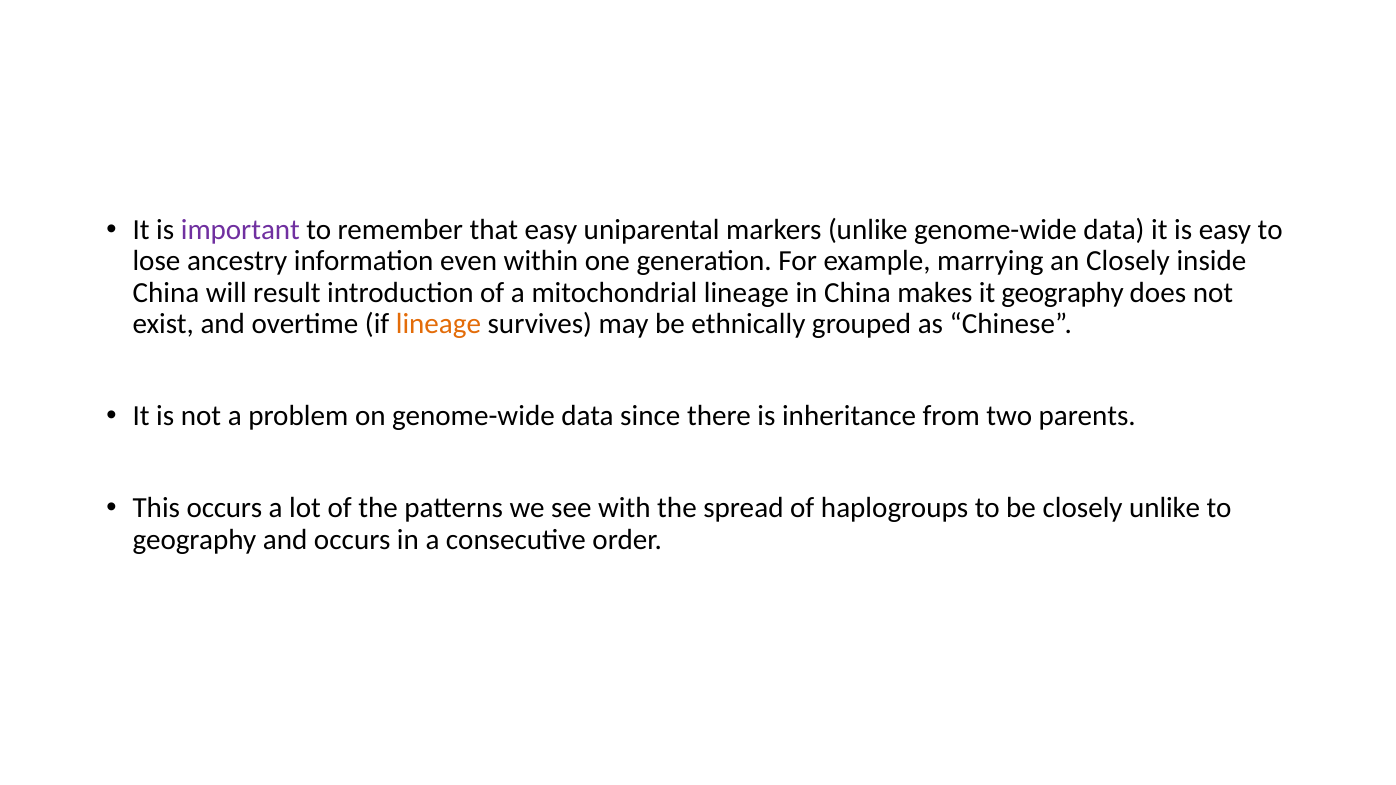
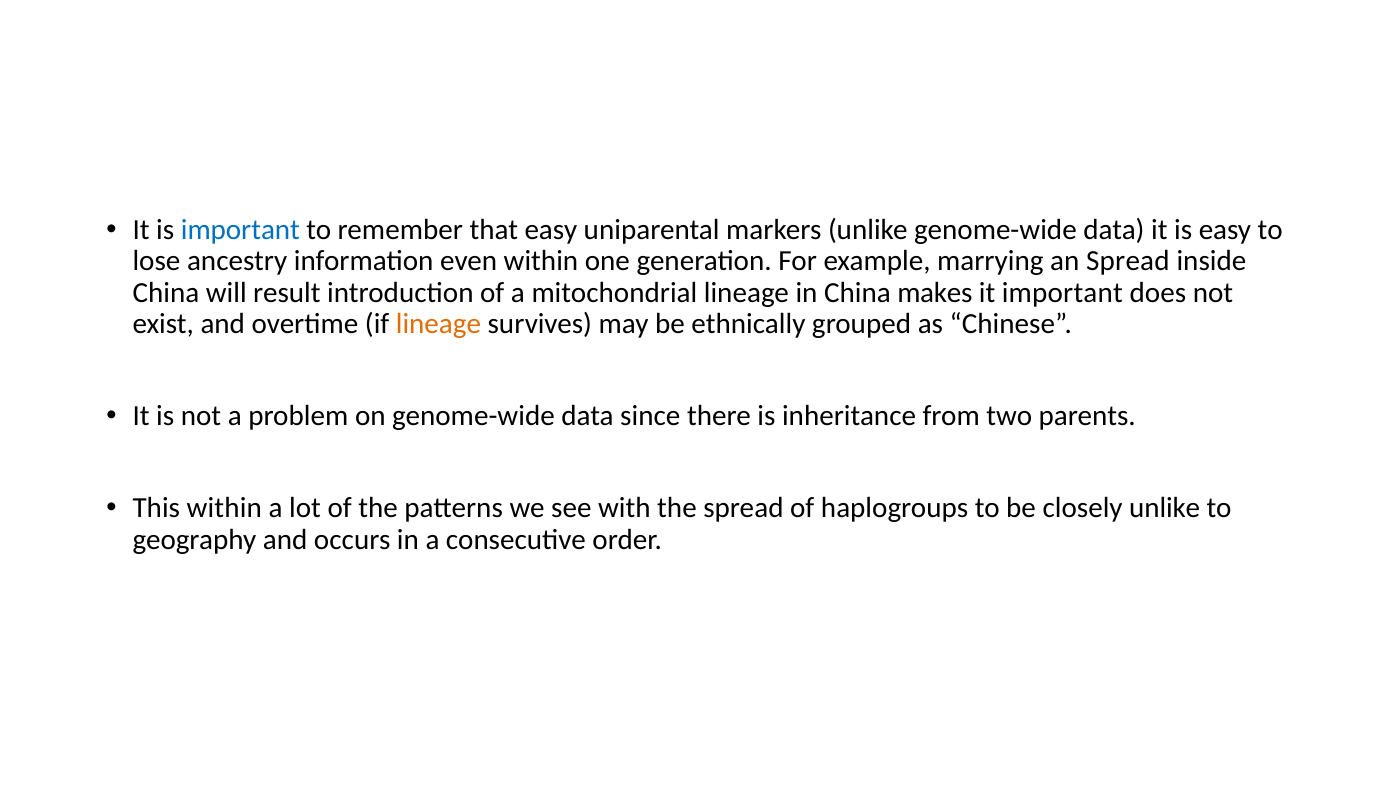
important colour: purple -> blue (240, 230)
an Closely: Closely -> Spread (1128, 261)
it geography: geography -> important (1062, 293)
This occurs: occurs -> within (224, 508)
